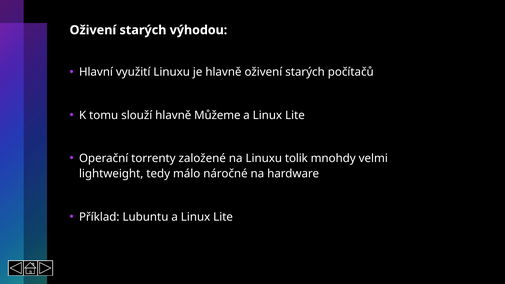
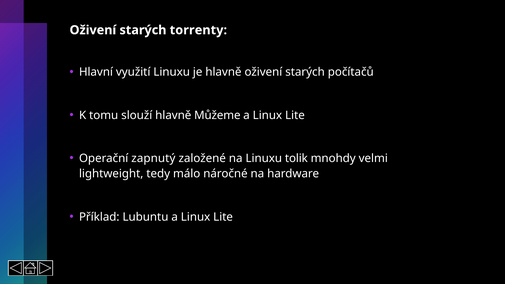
výhodou: výhodou -> torrenty (198, 30)
torrenty: torrenty -> zapnutý (153, 158)
